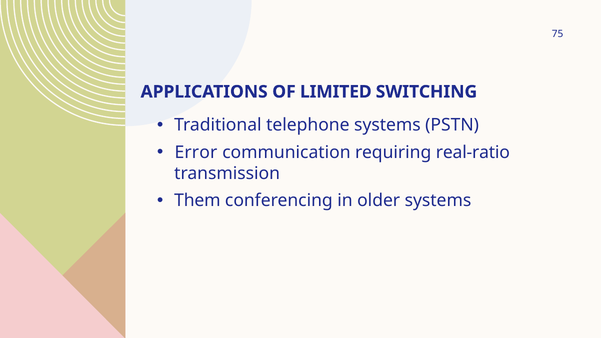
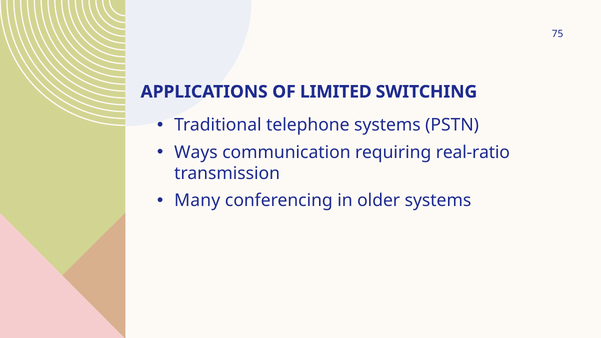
Error: Error -> Ways (196, 152)
Them: Them -> Many (197, 201)
